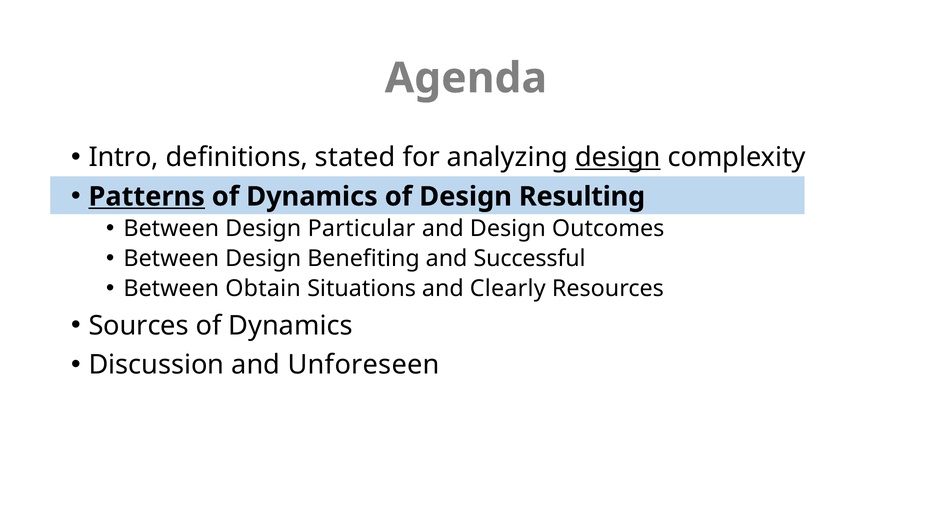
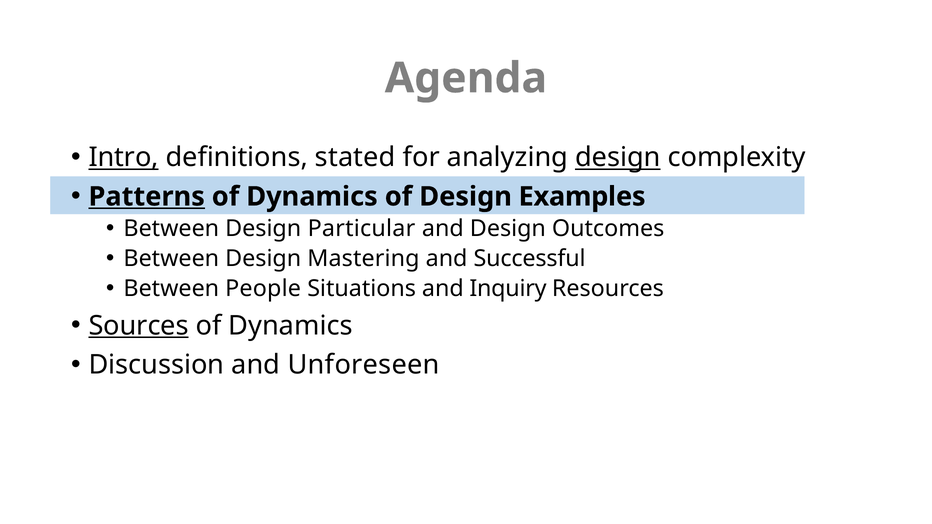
Intro underline: none -> present (124, 158)
Resulting: Resulting -> Examples (582, 197)
Benefiting: Benefiting -> Mastering (363, 259)
Obtain: Obtain -> People (263, 289)
Clearly: Clearly -> Inquiry (508, 289)
Sources underline: none -> present (139, 326)
